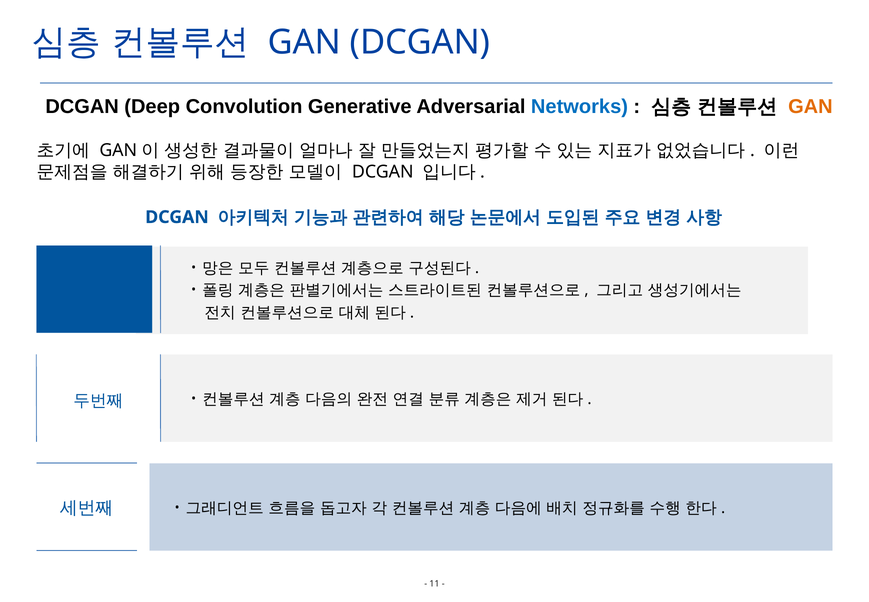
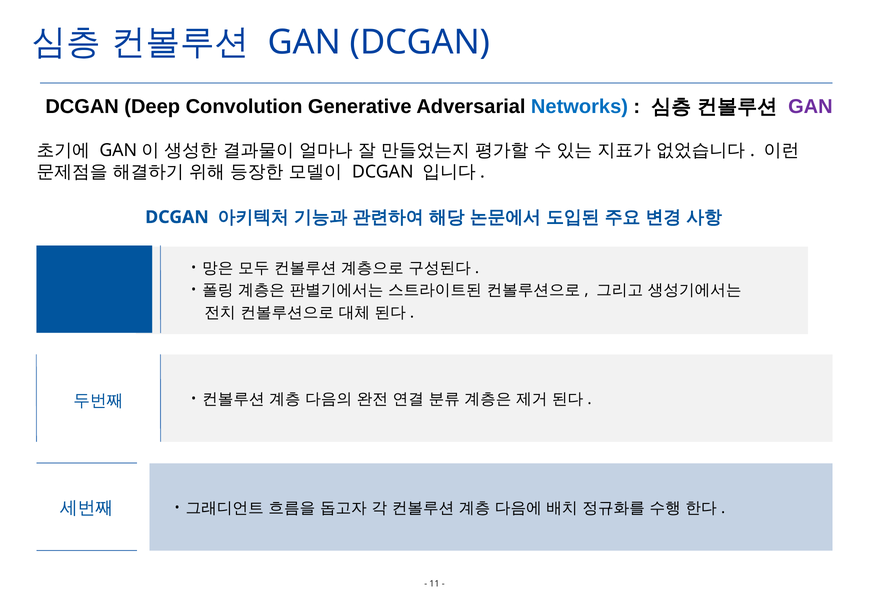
GAN colour: orange -> purple (810, 106)
